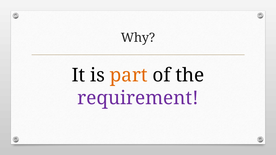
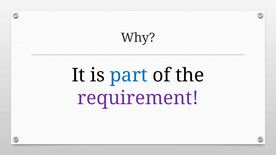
part colour: orange -> blue (129, 75)
